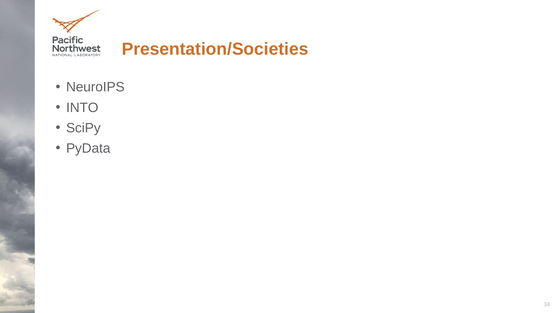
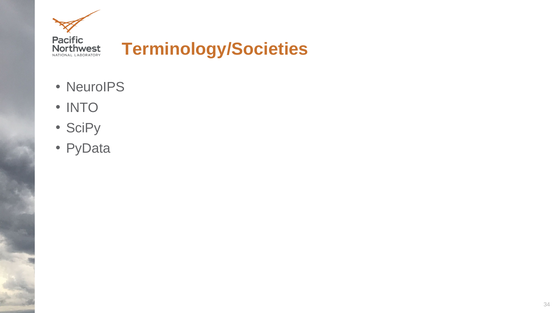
Presentation/Societies: Presentation/Societies -> Terminology/Societies (215, 49)
